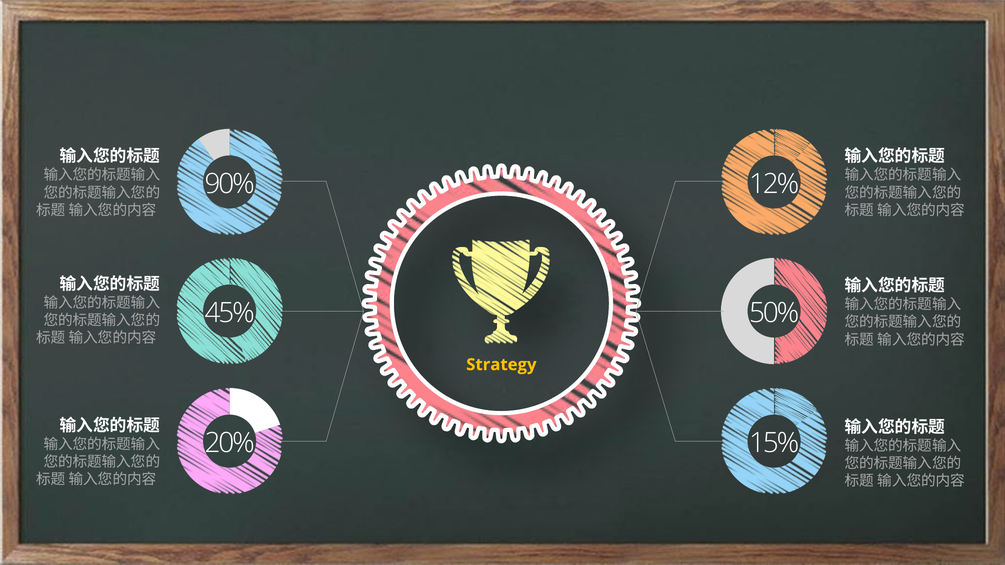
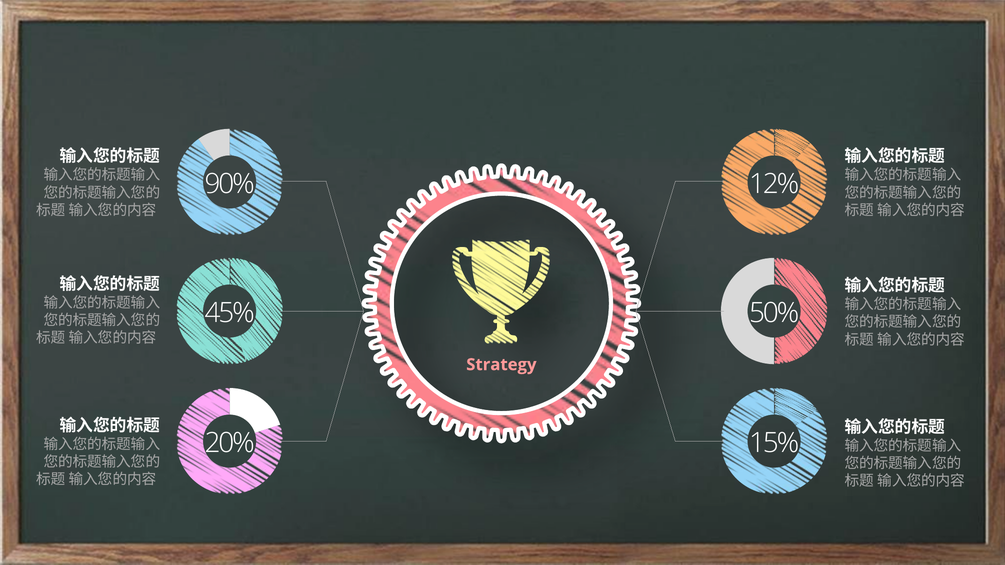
Strategy colour: yellow -> pink (501, 365)
